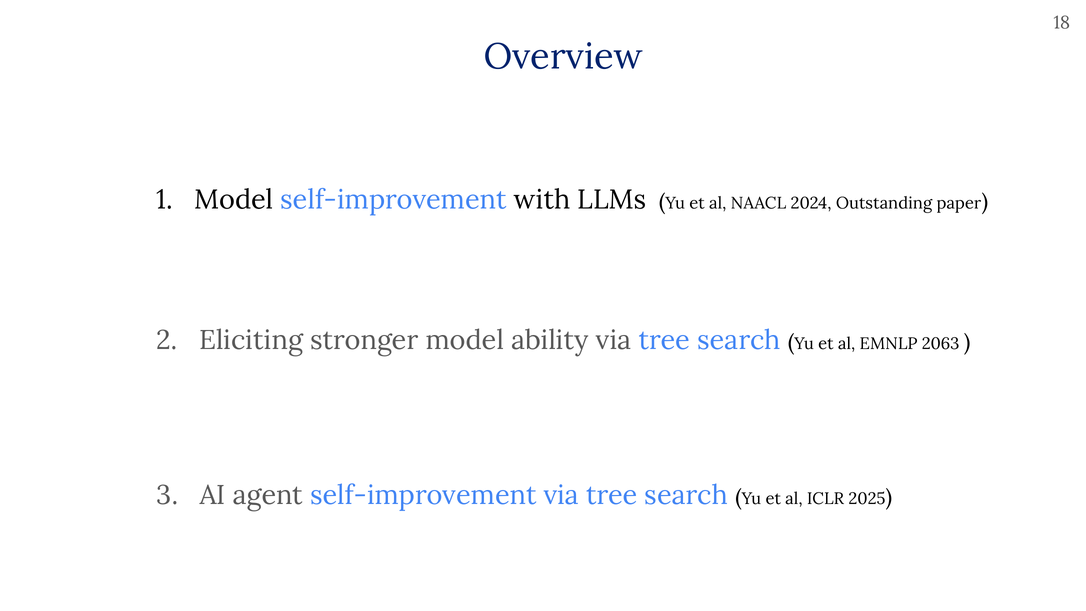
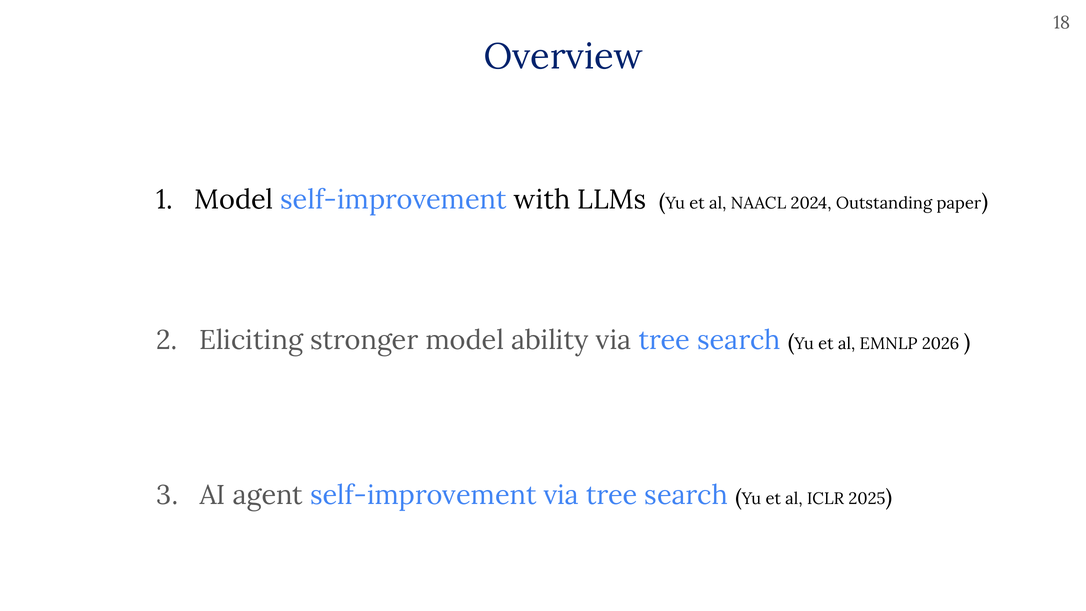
2063: 2063 -> 2026 (941, 344)
